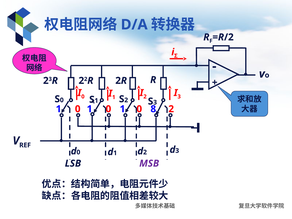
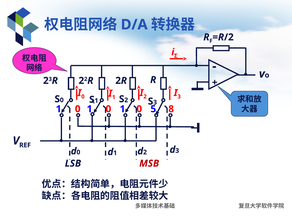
8: 8 -> 5 (153, 109)
0 2: 2 -> 8 (171, 109)
MSB colour: purple -> red (149, 163)
